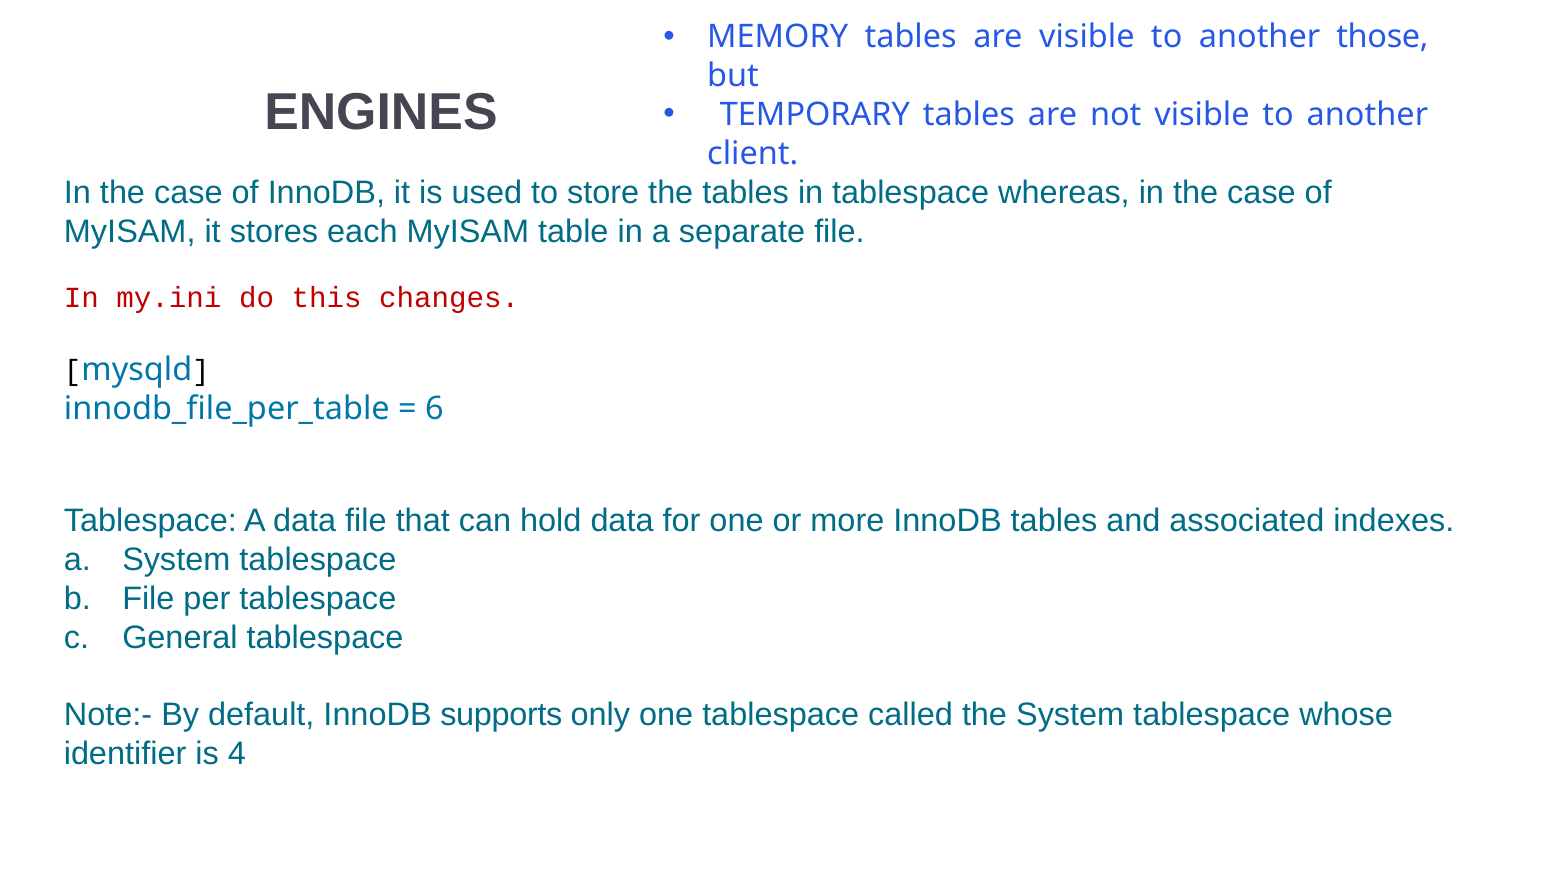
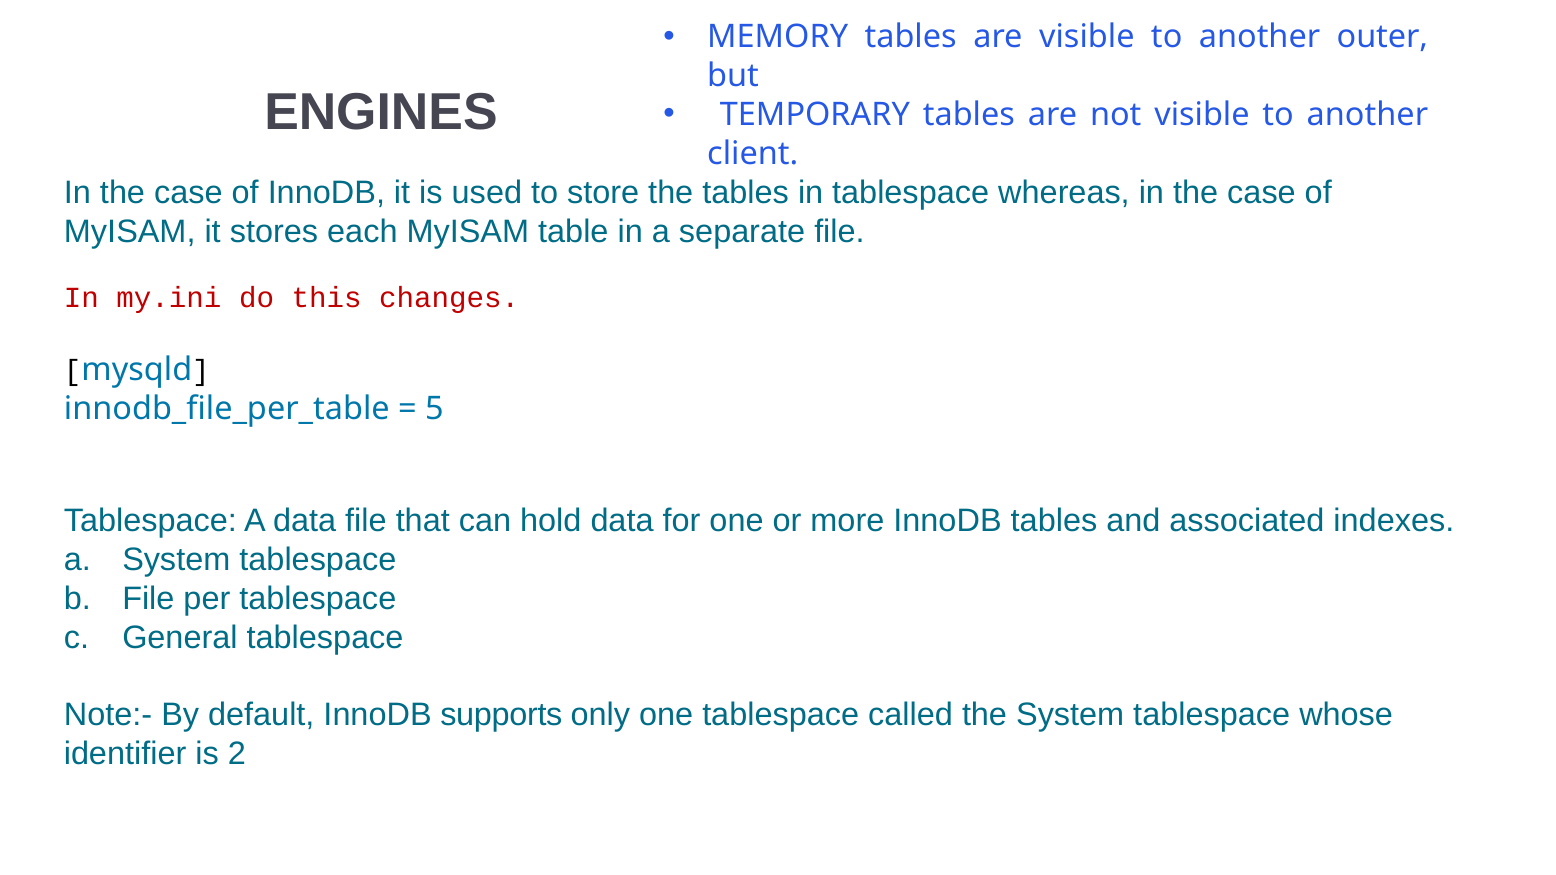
those: those -> outer (1382, 37)
6: 6 -> 5 (434, 409)
4: 4 -> 2 (237, 754)
